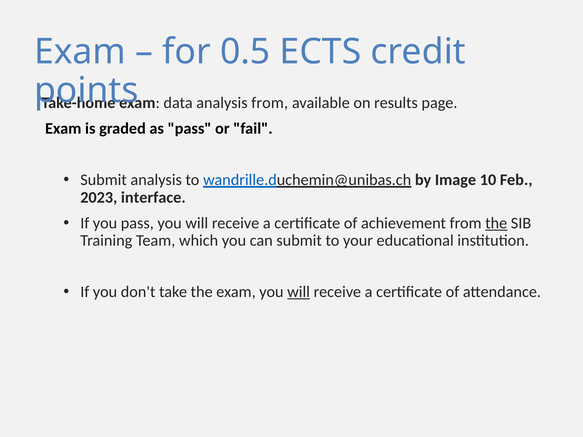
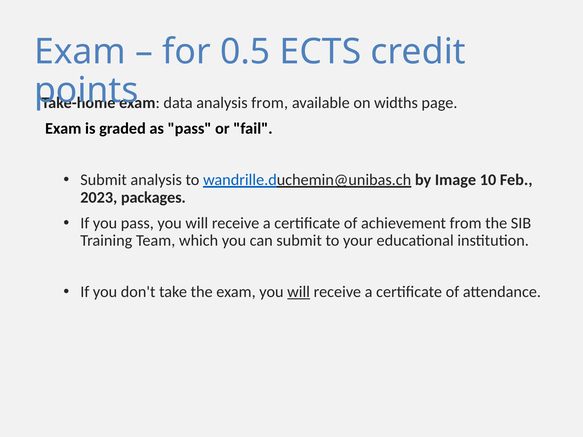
results: results -> widths (396, 103)
interface: interface -> packages (153, 198)
the underline: present -> none (496, 223)
